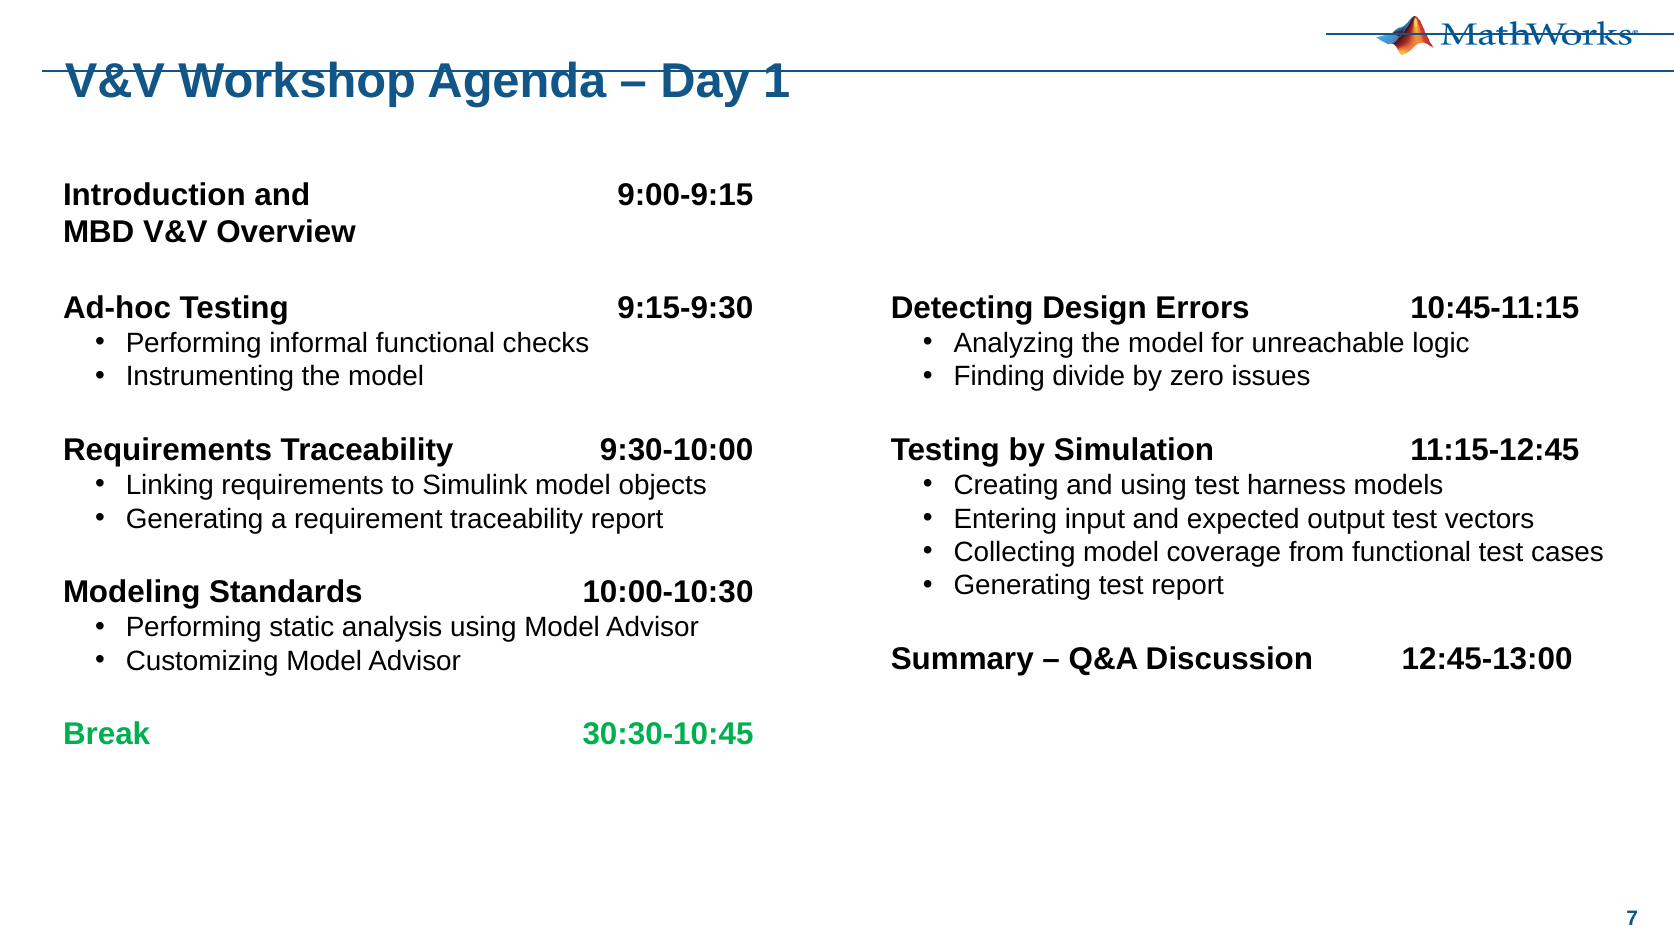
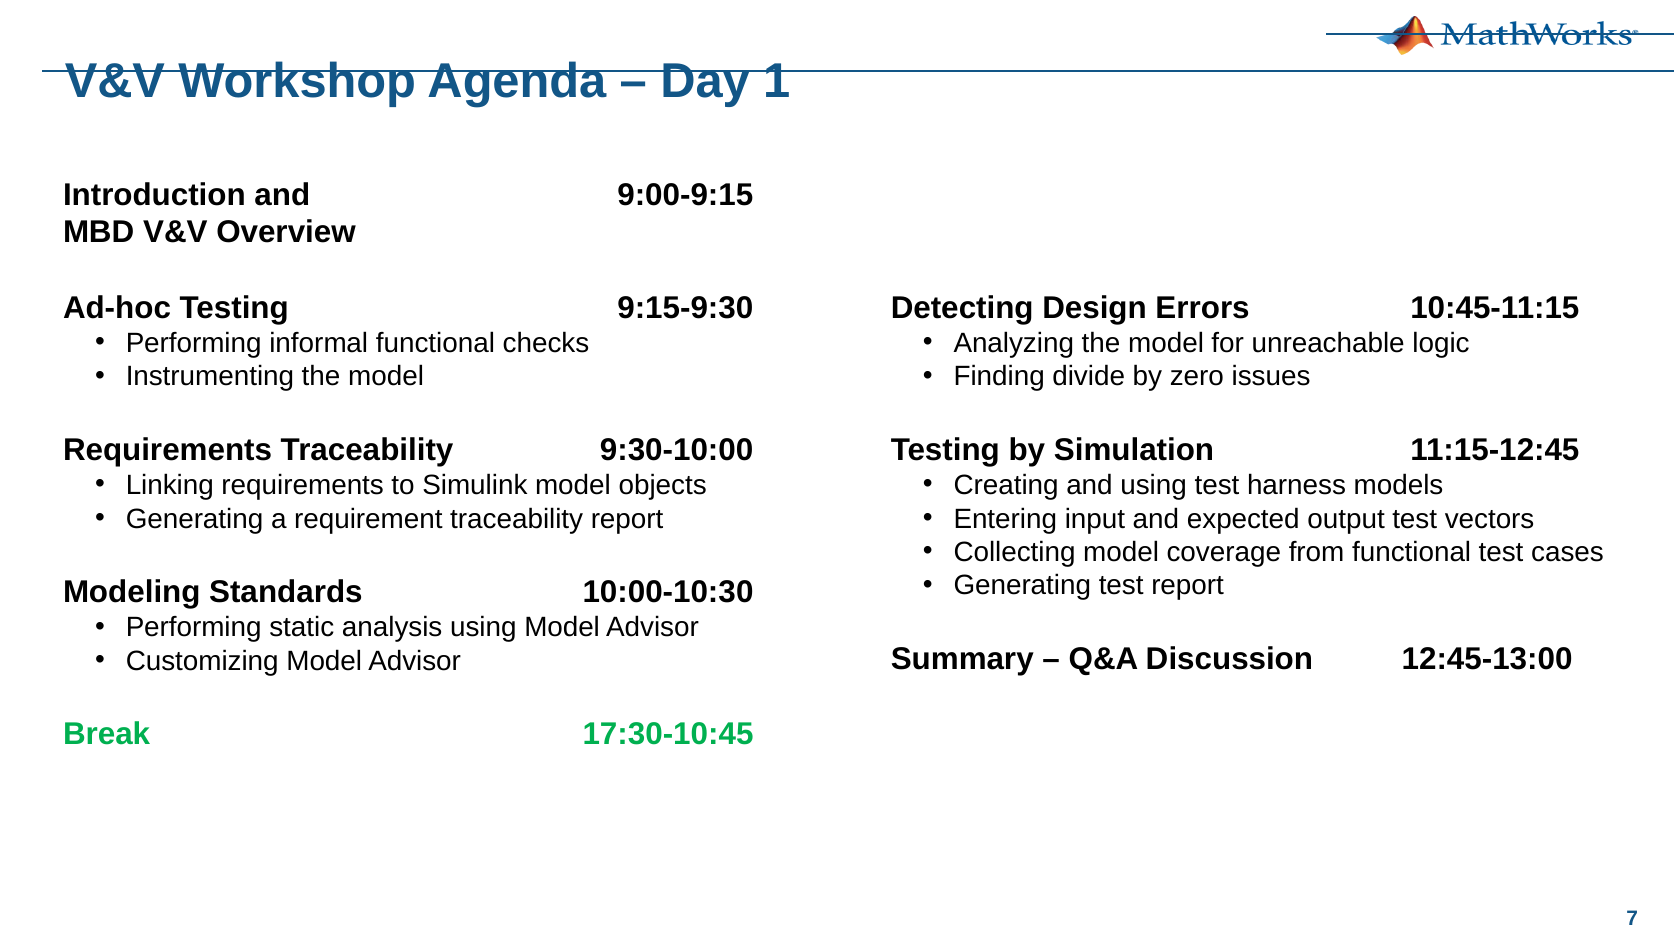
30:30-10:45: 30:30-10:45 -> 17:30-10:45 (668, 734)
